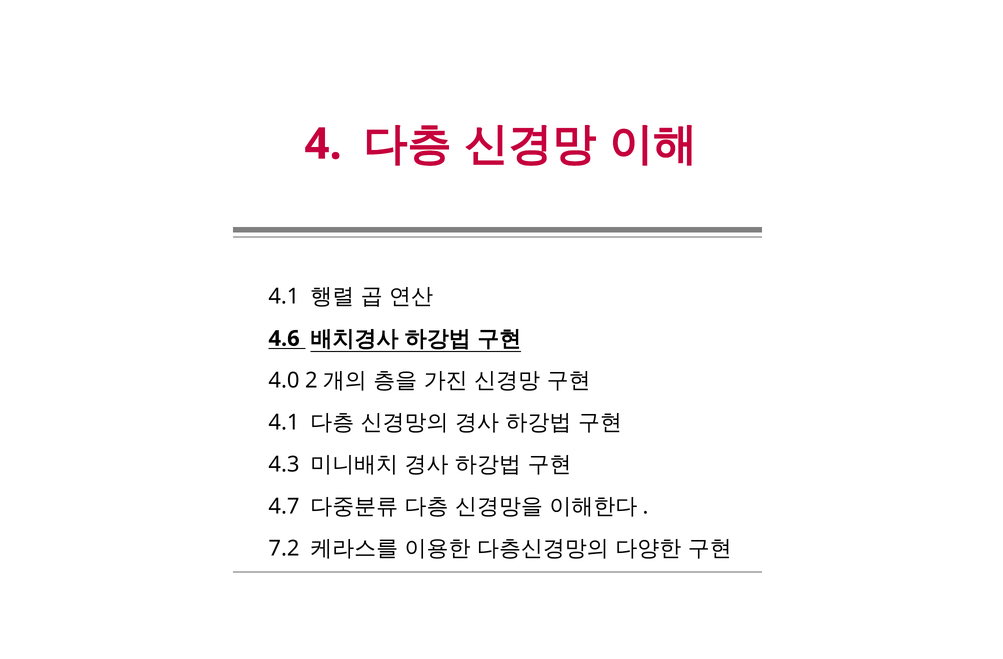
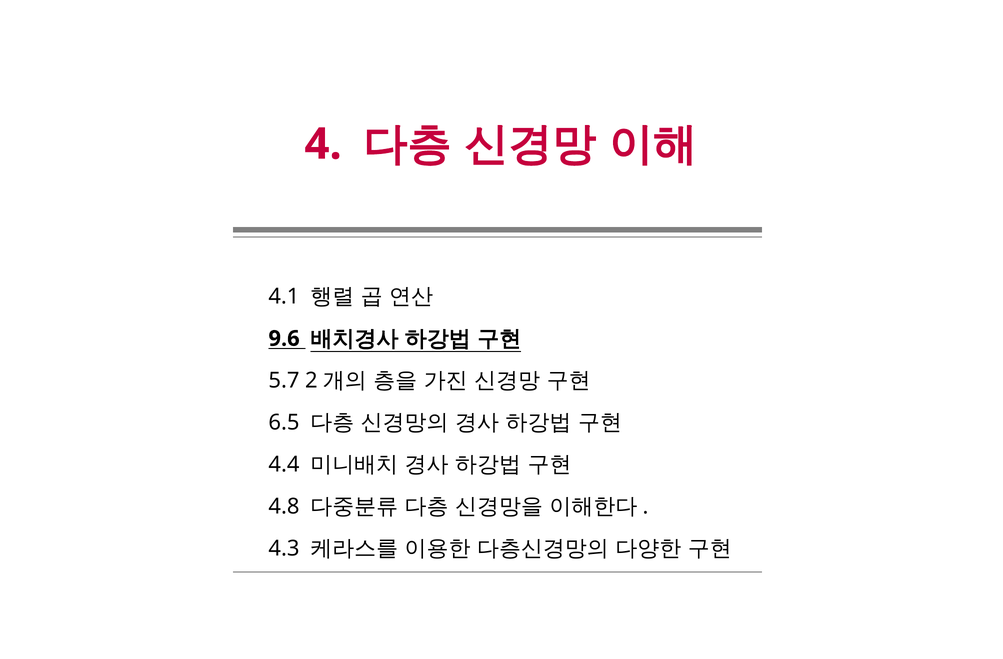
4.6: 4.6 -> 9.6 (284, 338)
4.0: 4.0 -> 5.7 (284, 380)
4.1: 4.1 -> 6.5 (284, 422)
4.3: 4.3 -> 4.4 (284, 464)
4.7: 4.7 -> 4.8 (284, 506)
7.2: 7.2 -> 4.3 (284, 548)
